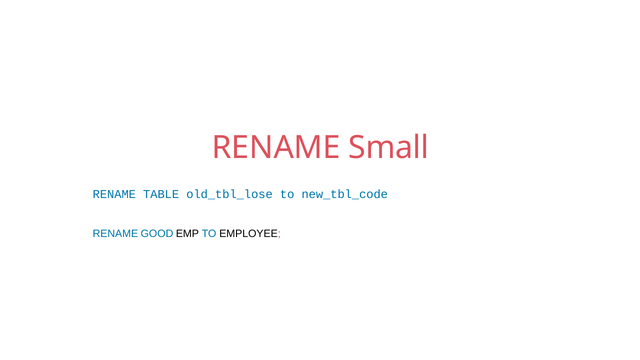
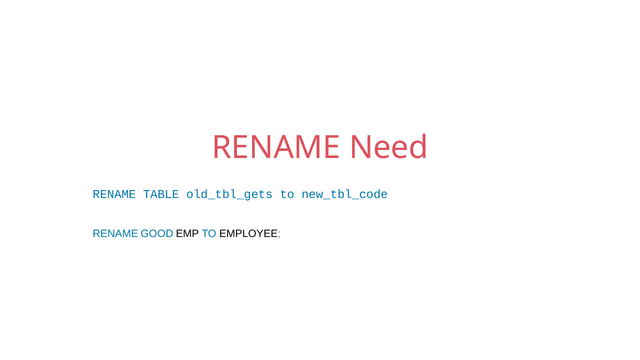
Small: Small -> Need (389, 148)
old_tbl_lose: old_tbl_lose -> old_tbl_gets (230, 194)
